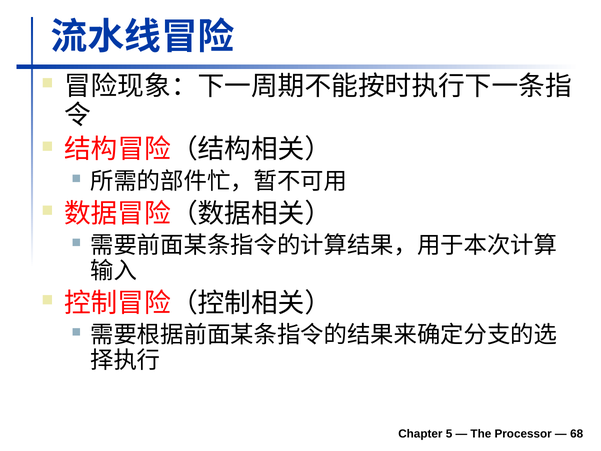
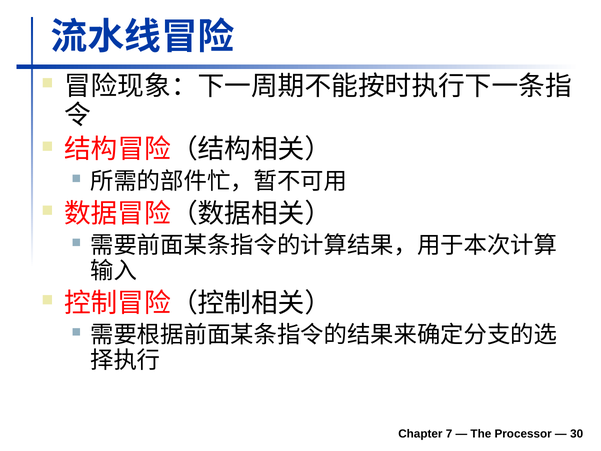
5: 5 -> 7 (449, 434)
68: 68 -> 30 (577, 434)
